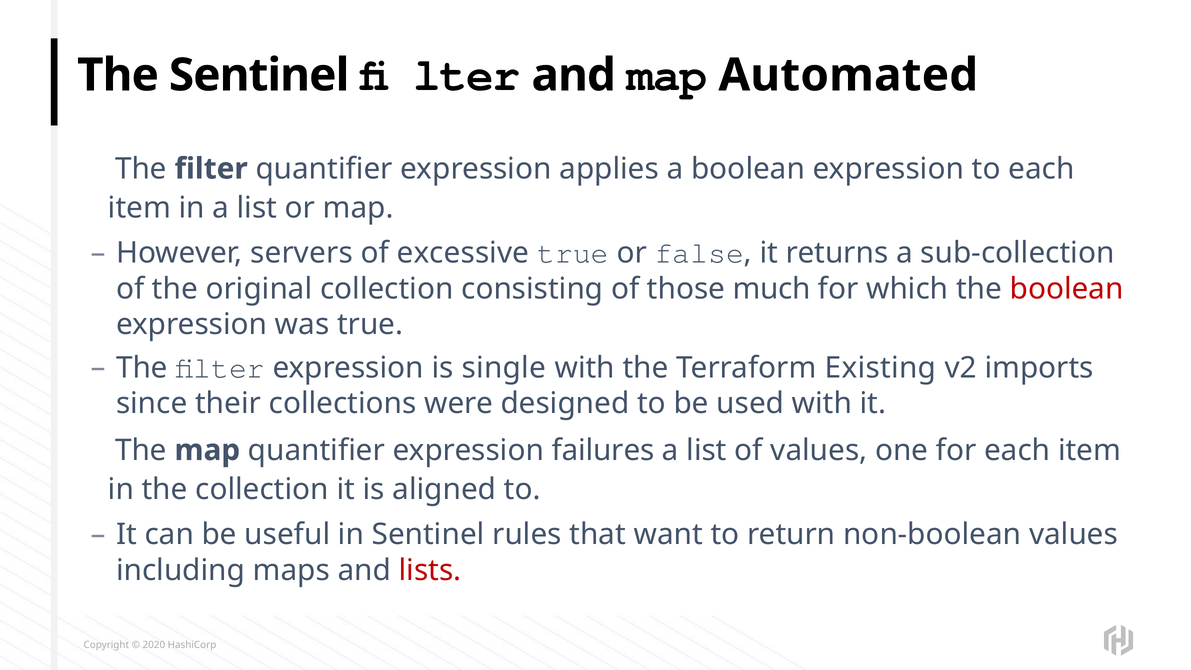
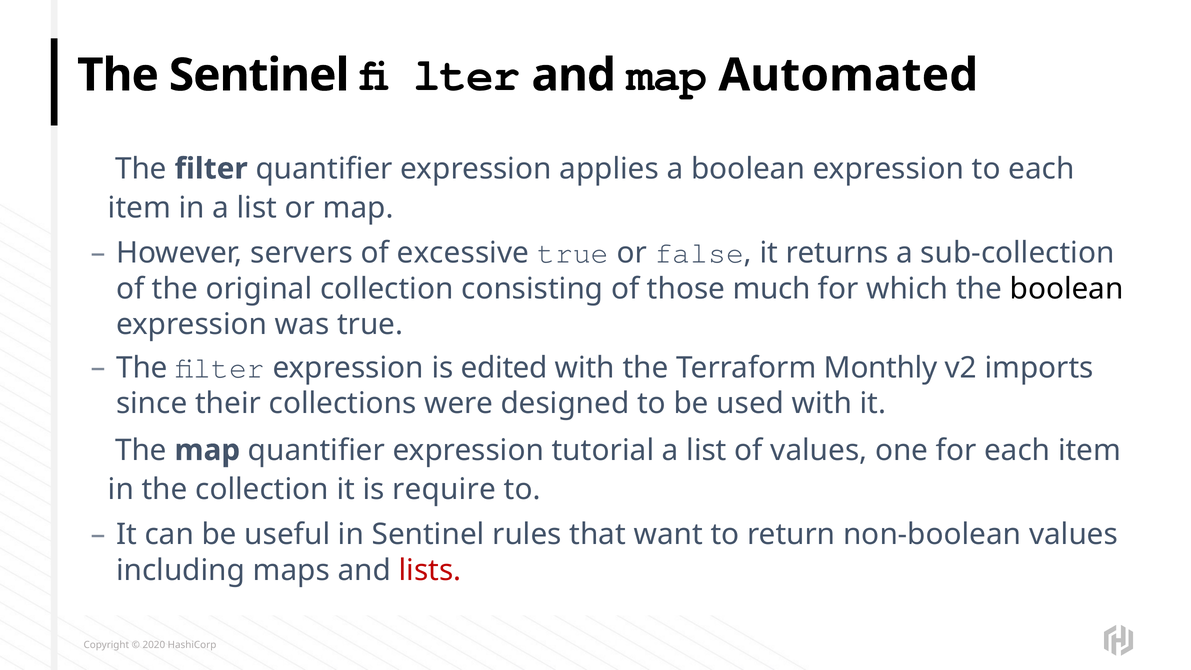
boolean colour: red -> black (1067, 289)
single: single -> edited (504, 368)
Existing: Existing -> Monthly (881, 368)
failures: failures -> tutorial (603, 450)
aligned: aligned -> require (444, 490)
